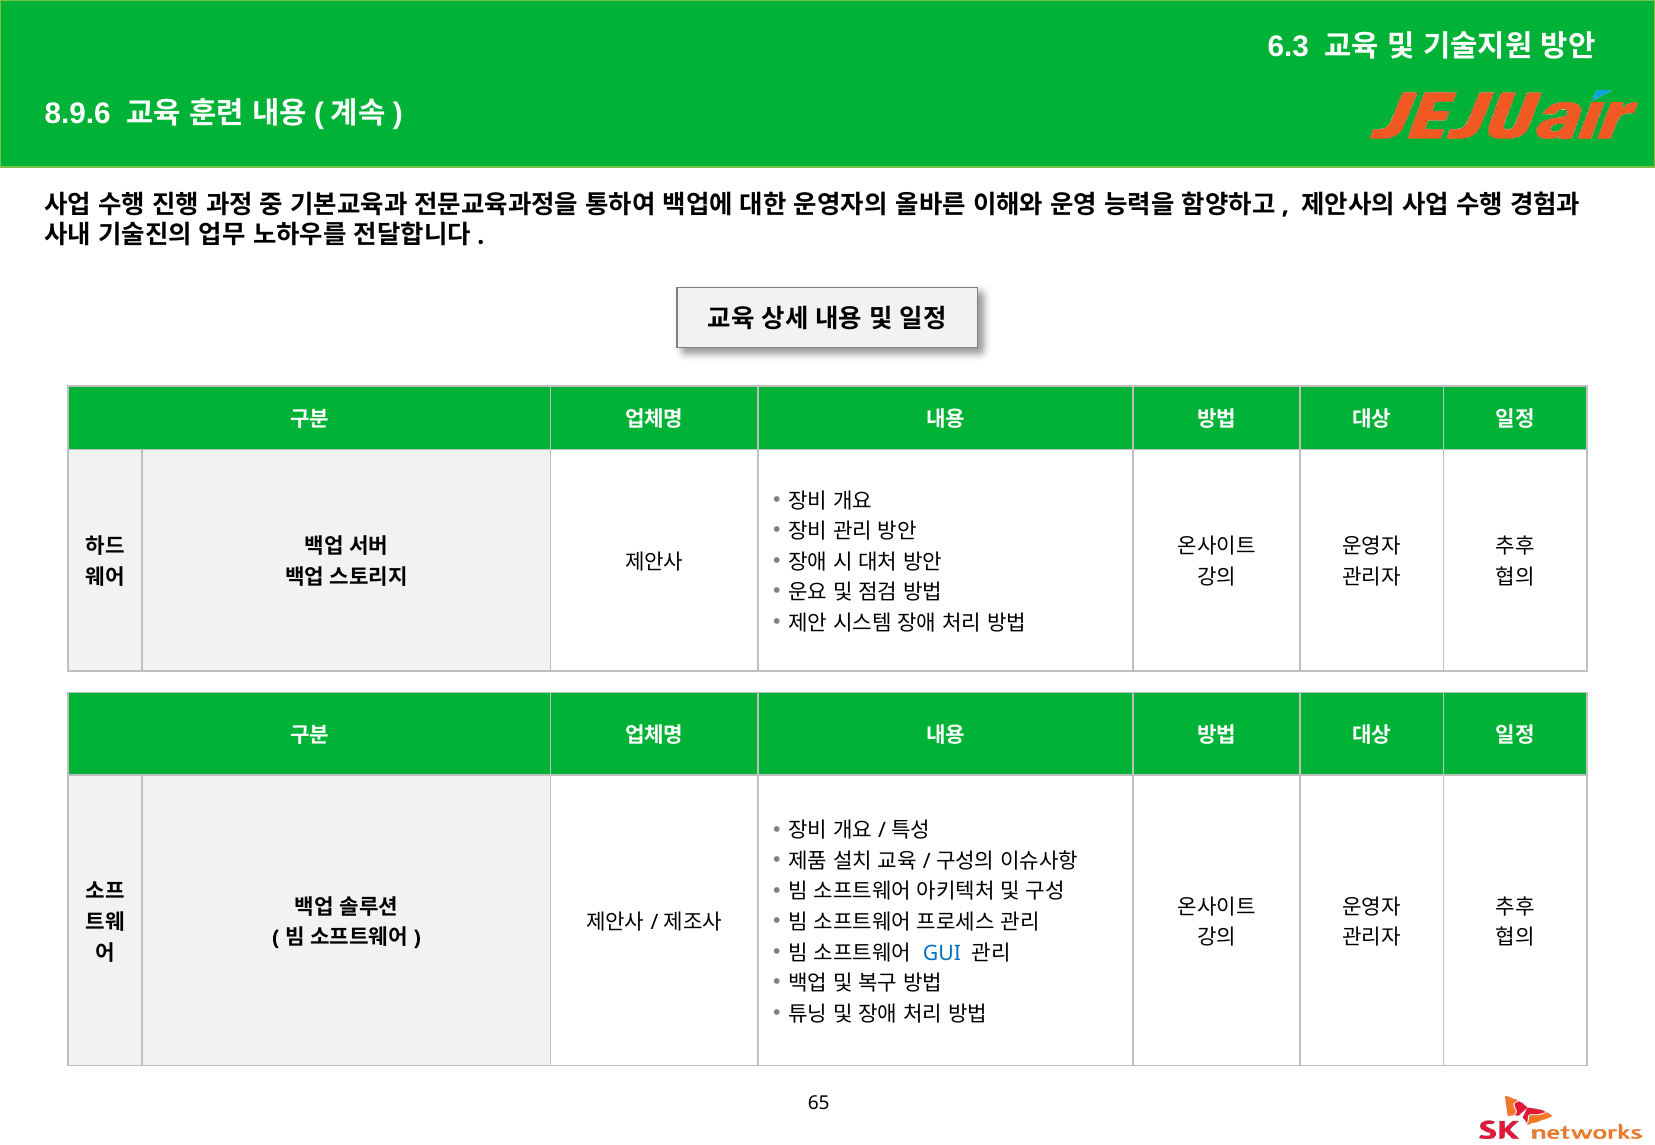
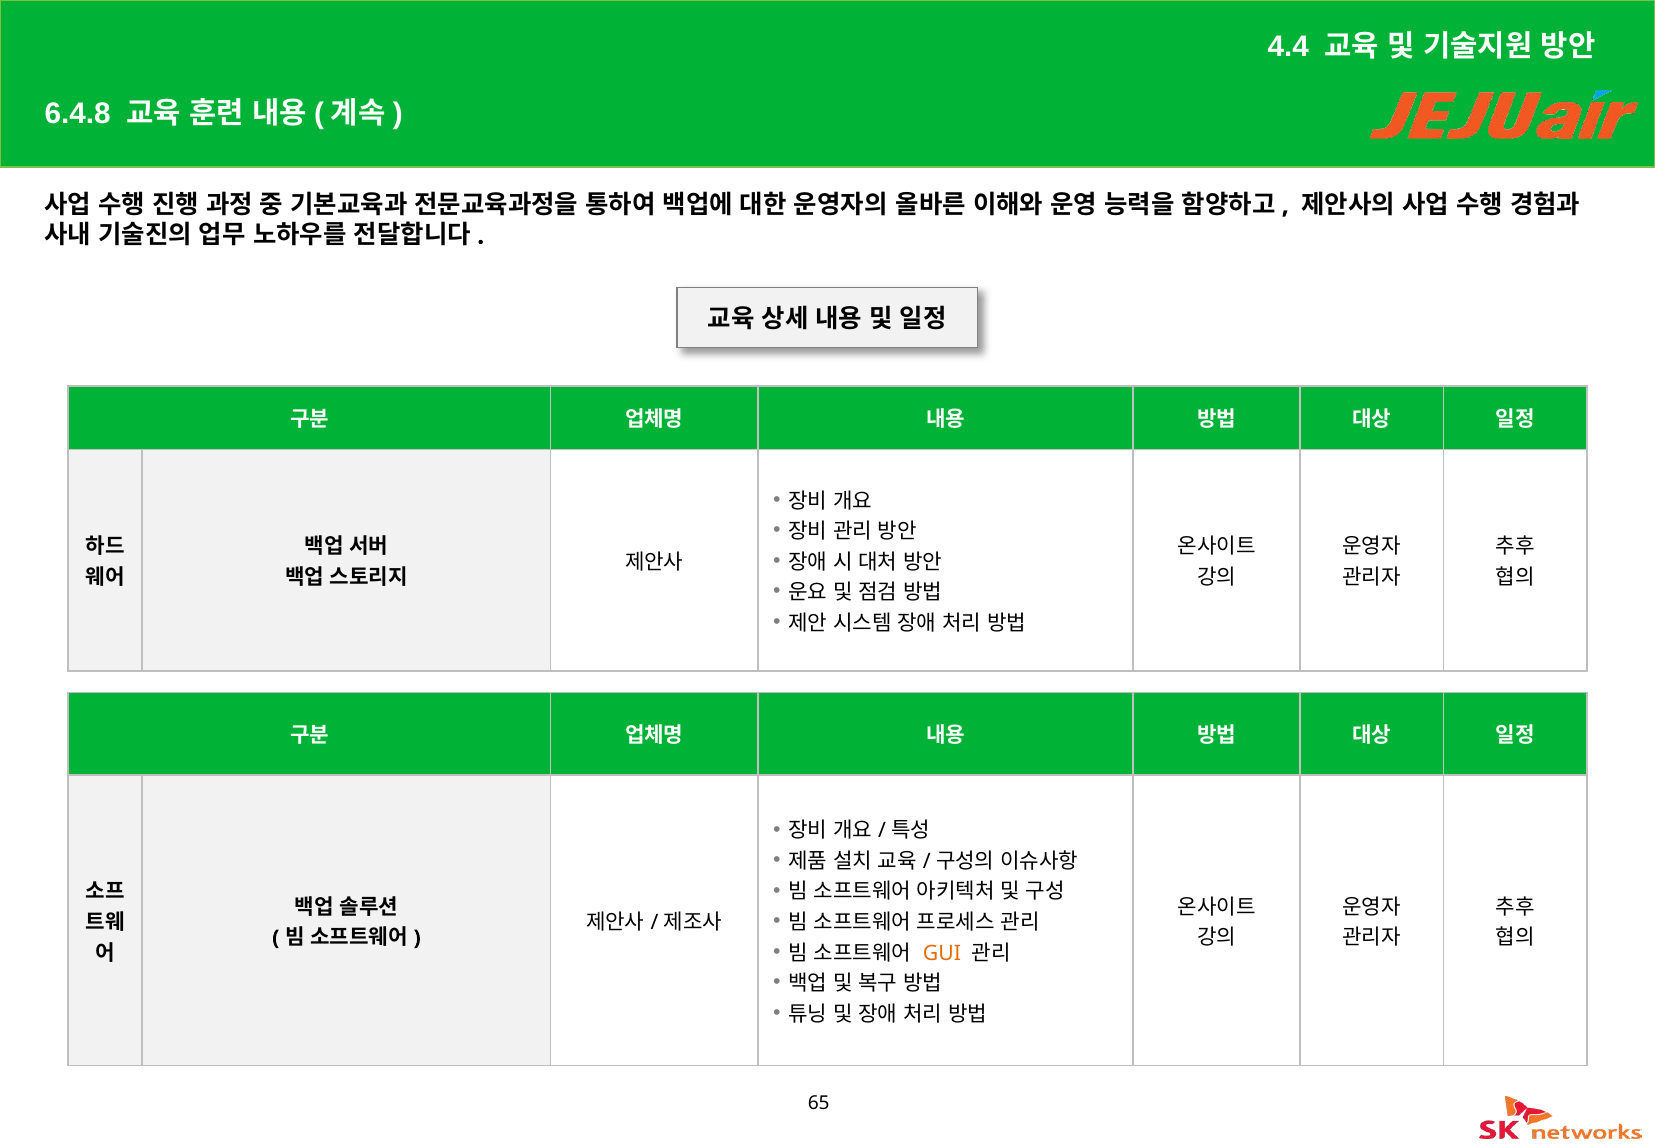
6.3: 6.3 -> 4.4 (1288, 47)
8.9.6: 8.9.6 -> 6.4.8 (78, 114)
GUI colour: blue -> orange (942, 954)
